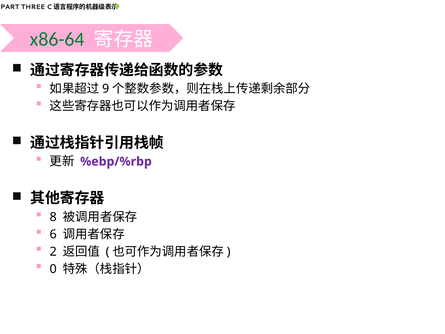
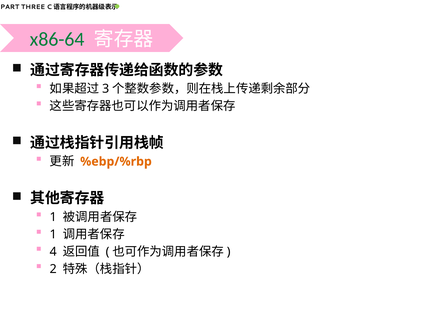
9: 9 -> 3 (106, 89)
%ebp/%rbp colour: purple -> orange (116, 161)
8: 8 -> 1 (53, 217)
6: 6 -> 1 (53, 234)
2: 2 -> 4 (53, 251)
0: 0 -> 2 (53, 269)
